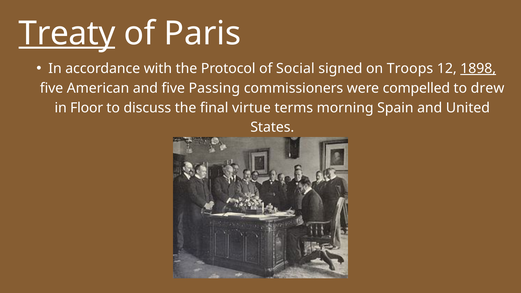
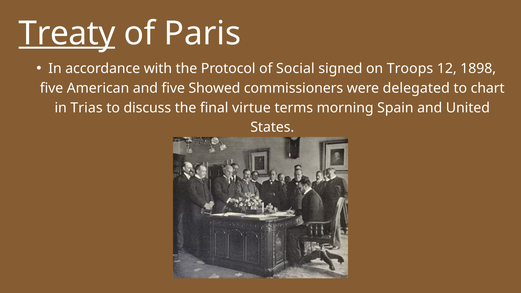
1898 underline: present -> none (478, 69)
Passing: Passing -> Showed (214, 88)
compelled: compelled -> delegated (416, 88)
drew: drew -> chart (488, 88)
Floor: Floor -> Trias (87, 108)
